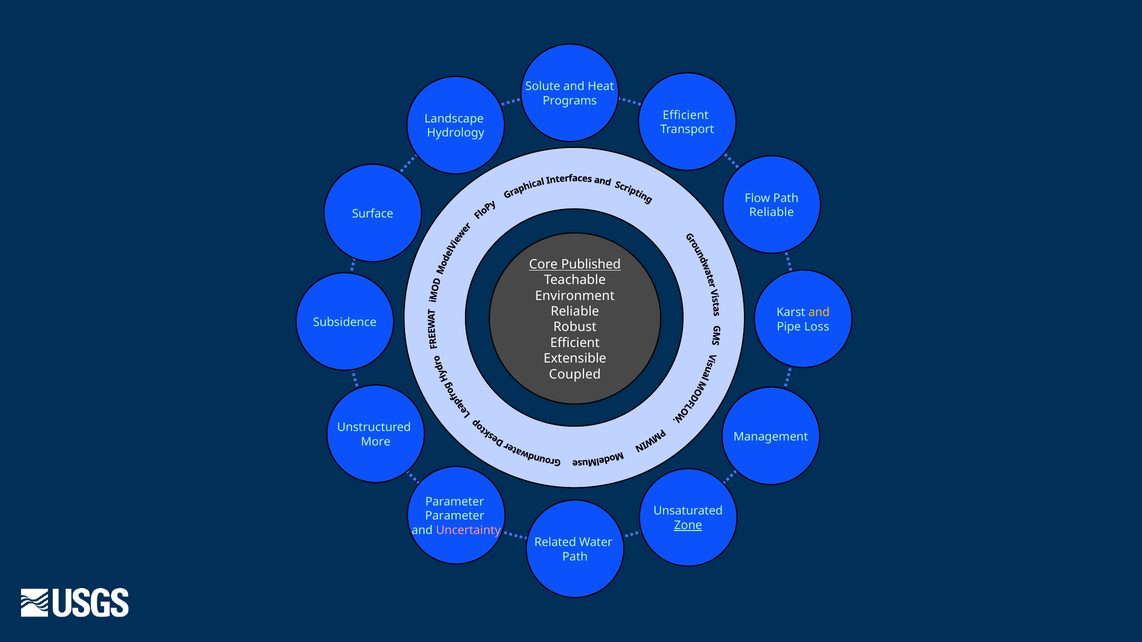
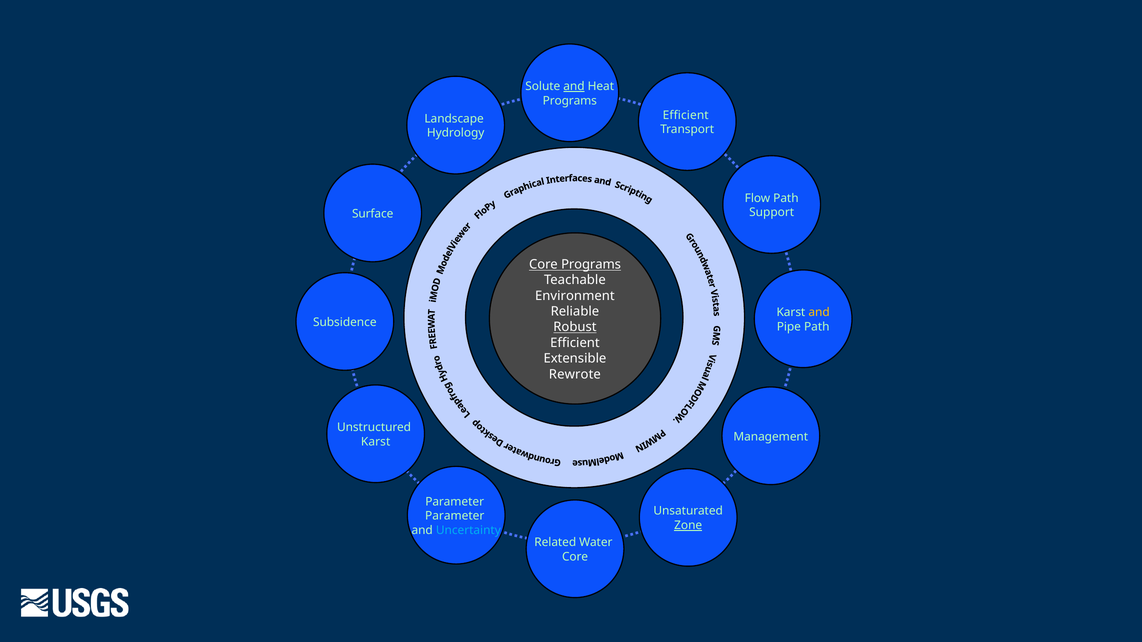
and underline: none -> present (574, 86)
Reliable: Reliable -> Support (772, 213)
Core Published: Published -> Programs (591, 264)
Pipe Loss: Loss -> Path (817, 327)
Robust underline: none -> present (575, 327)
Coupled: Coupled -> Rewrote (575, 374)
More: More -> Karst (376, 442)
Uncertainty colour: pink -> light blue (468, 531)
Path: Path -> Core (575, 557)
